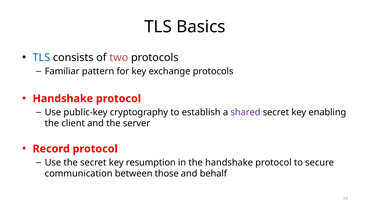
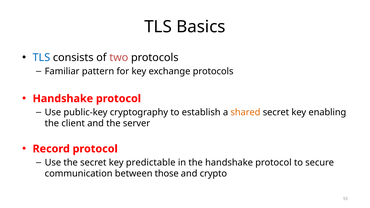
shared colour: purple -> orange (245, 112)
resumption: resumption -> predictable (151, 163)
behalf: behalf -> crypto (213, 174)
